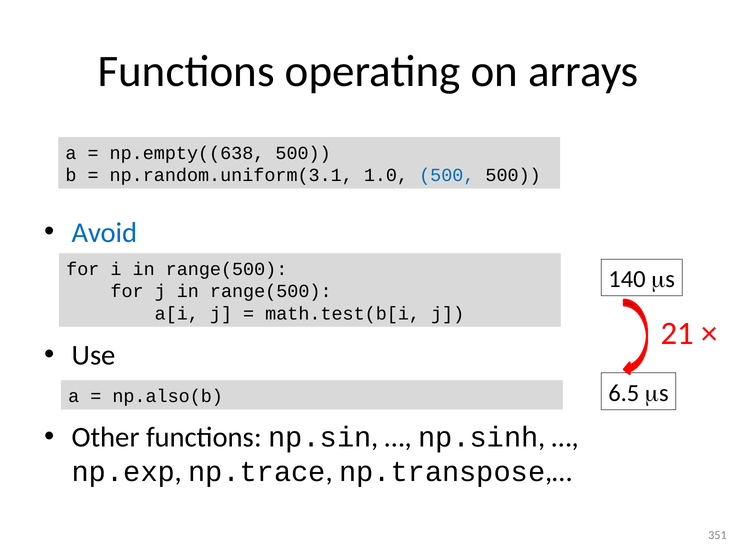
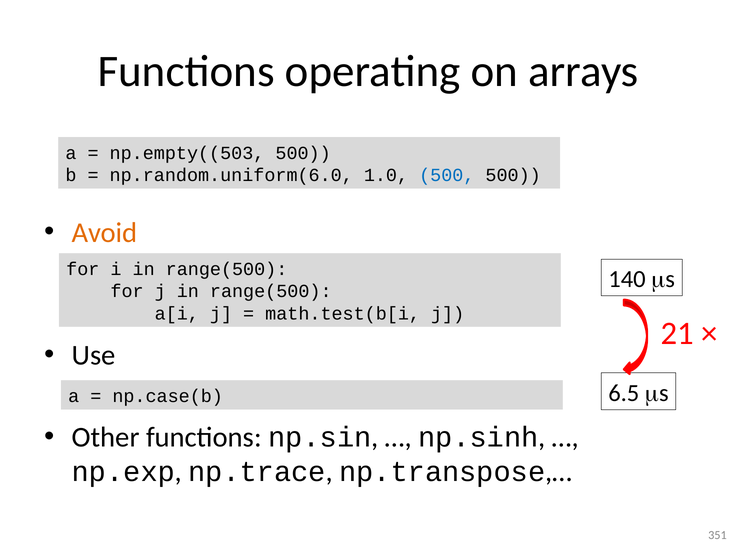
np.empty((638: np.empty((638 -> np.empty((503 (187, 153)
np.random.uniform(3.1: np.random.uniform(3.1 -> np.random.uniform(6.0 (231, 175)
Avoid colour: blue -> orange (105, 232)
np.also(b: np.also(b -> np.case(b (168, 396)
